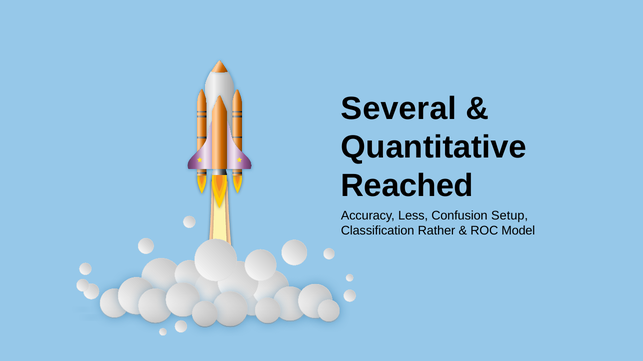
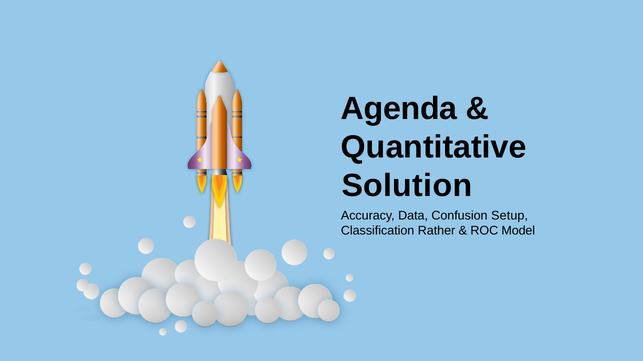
Several: Several -> Agenda (399, 109)
Reached: Reached -> Solution (407, 186)
Less: Less -> Data (413, 216)
